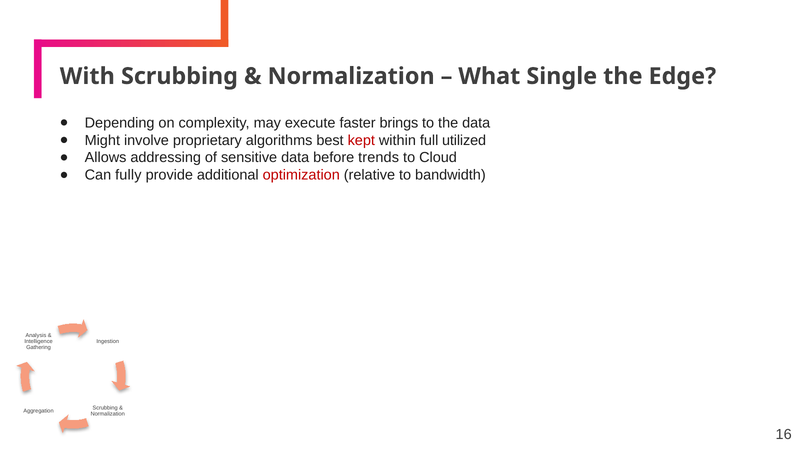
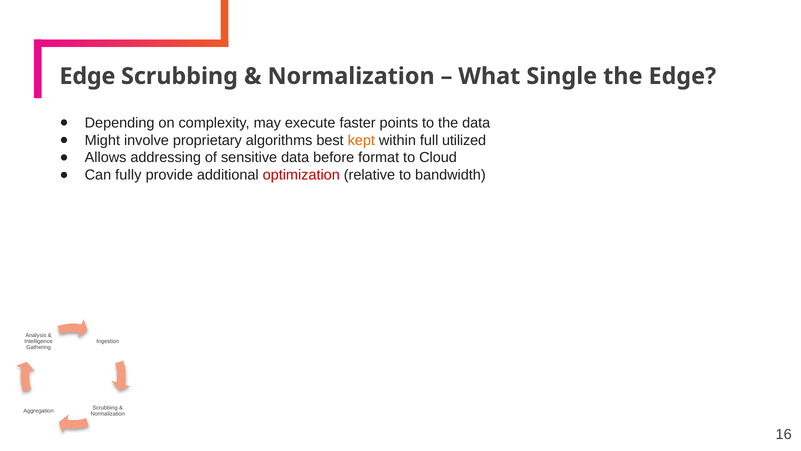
With: With -> Edge (87, 76)
brings: brings -> points (399, 123)
kept colour: red -> orange (361, 140)
trends: trends -> format (379, 158)
